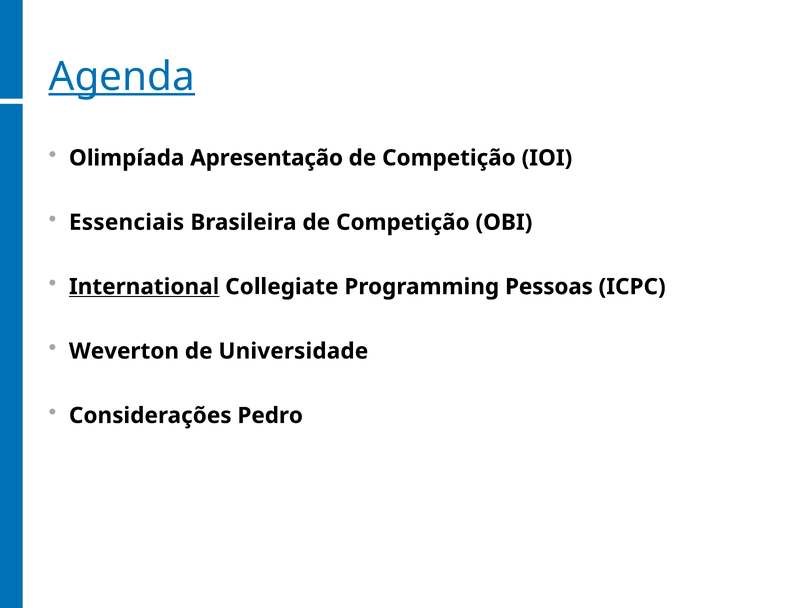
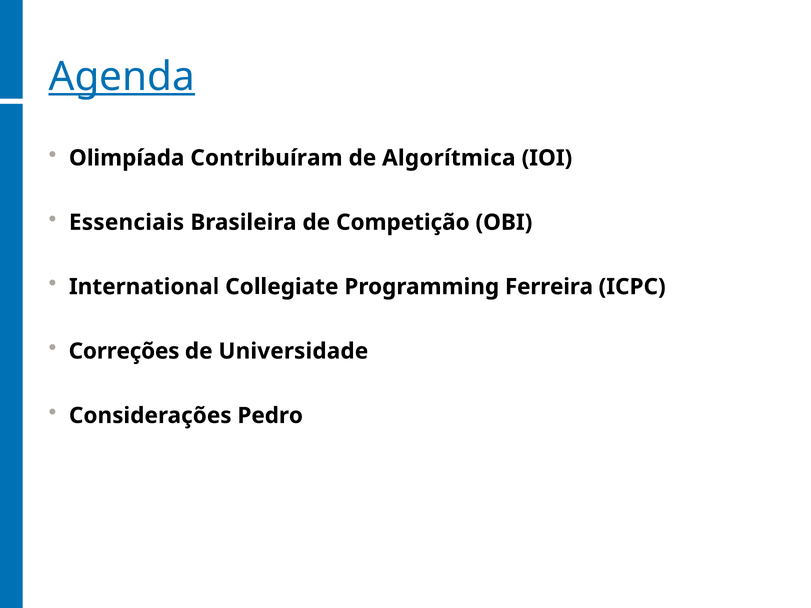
Apresentação: Apresentação -> Contribuíram (266, 158)
Competição: Competição -> Algorítmica (449, 158)
International underline: present -> none (144, 287)
Pessoas: Pessoas -> Ferreira (549, 287)
Weverton: Weverton -> Correções (124, 351)
